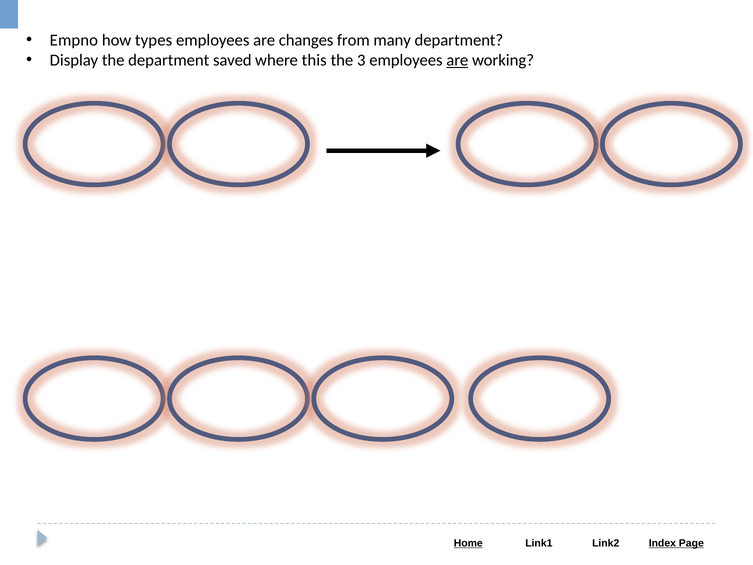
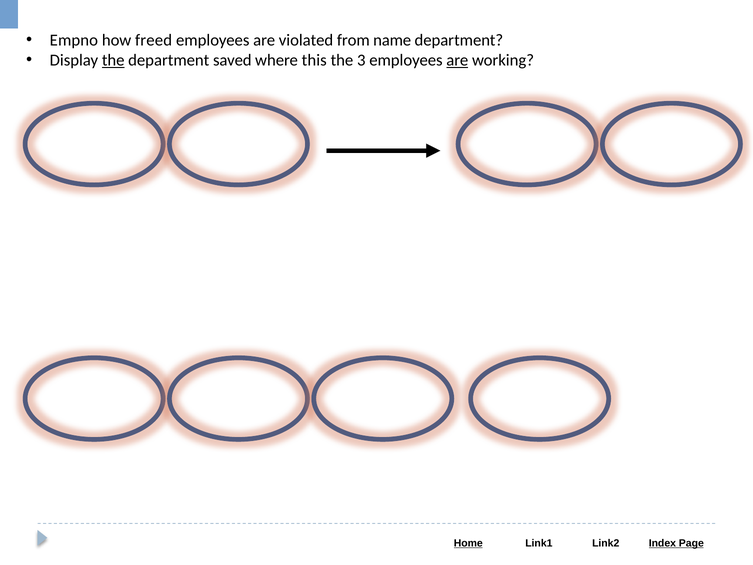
types: types -> freed (154, 40)
changes: changes -> violated (306, 40)
many: many -> name (392, 40)
the underline: none -> present (113, 60)
